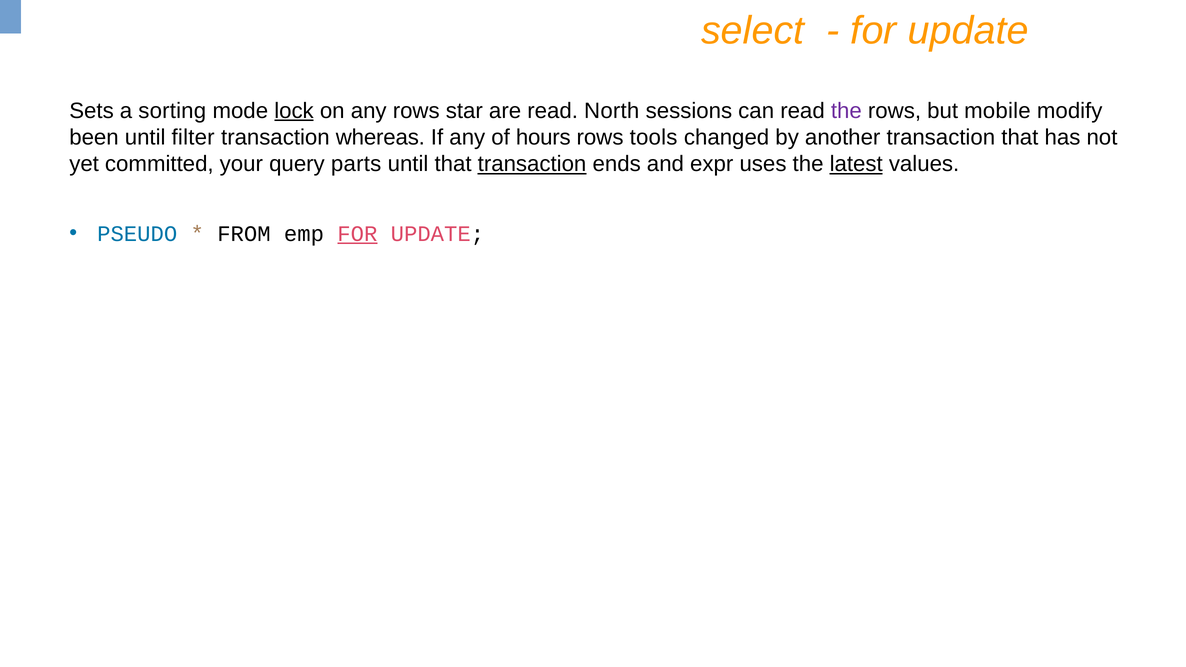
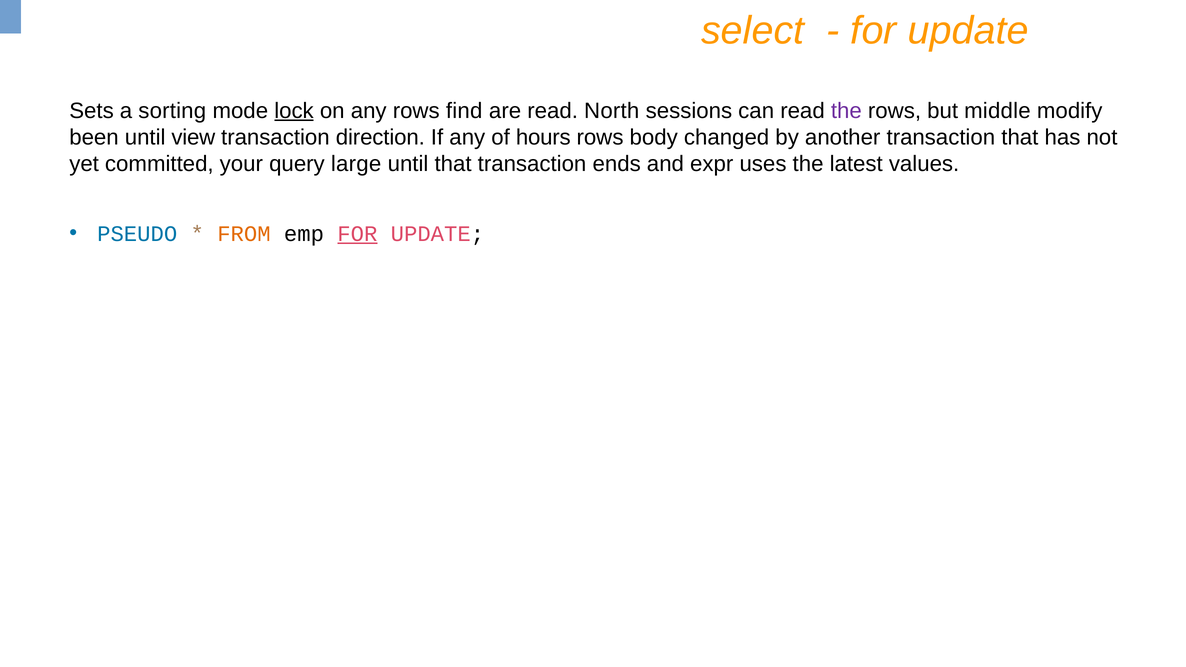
star: star -> find (464, 111)
mobile: mobile -> middle (997, 111)
filter: filter -> view (193, 137)
whereas: whereas -> direction (380, 137)
tools: tools -> body (654, 137)
parts: parts -> large (356, 164)
transaction underline: present -> none (532, 164)
latest underline: present -> none (856, 164)
FROM colour: black -> orange (244, 234)
